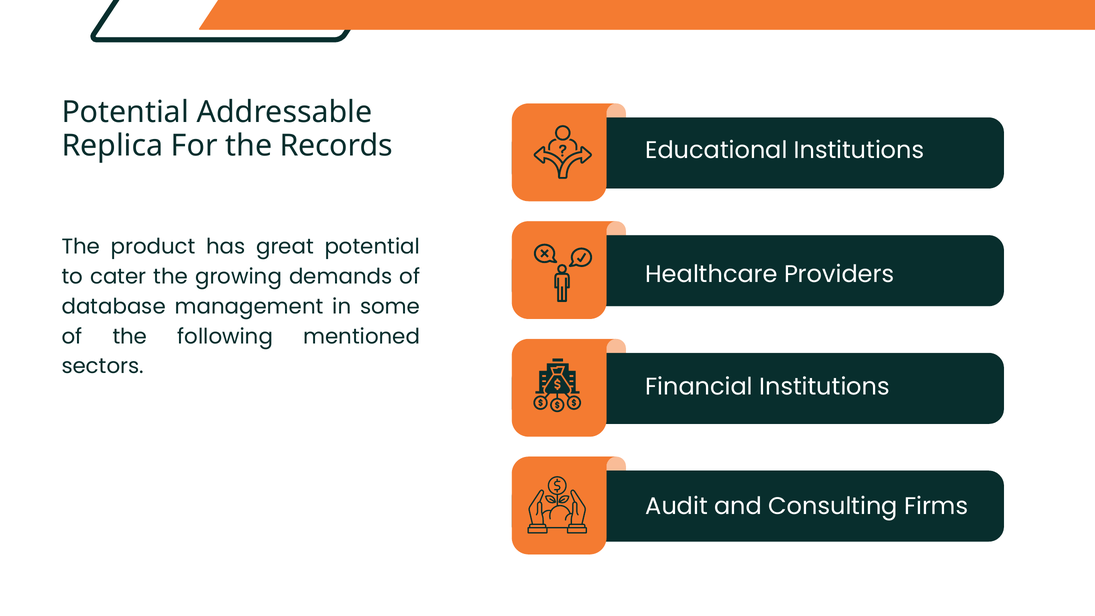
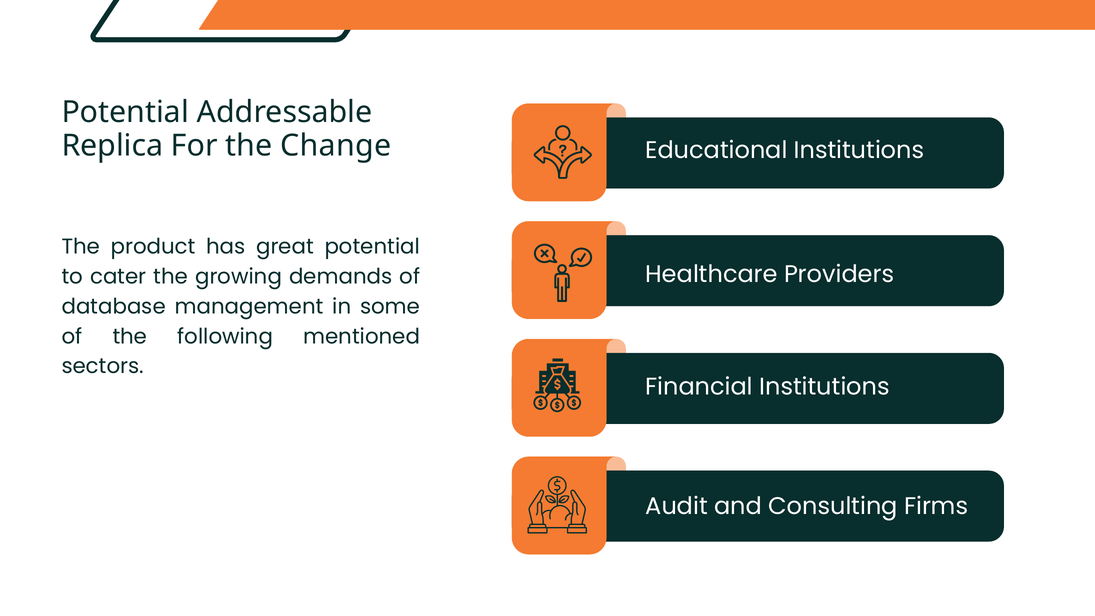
Records: Records -> Change (336, 146)
